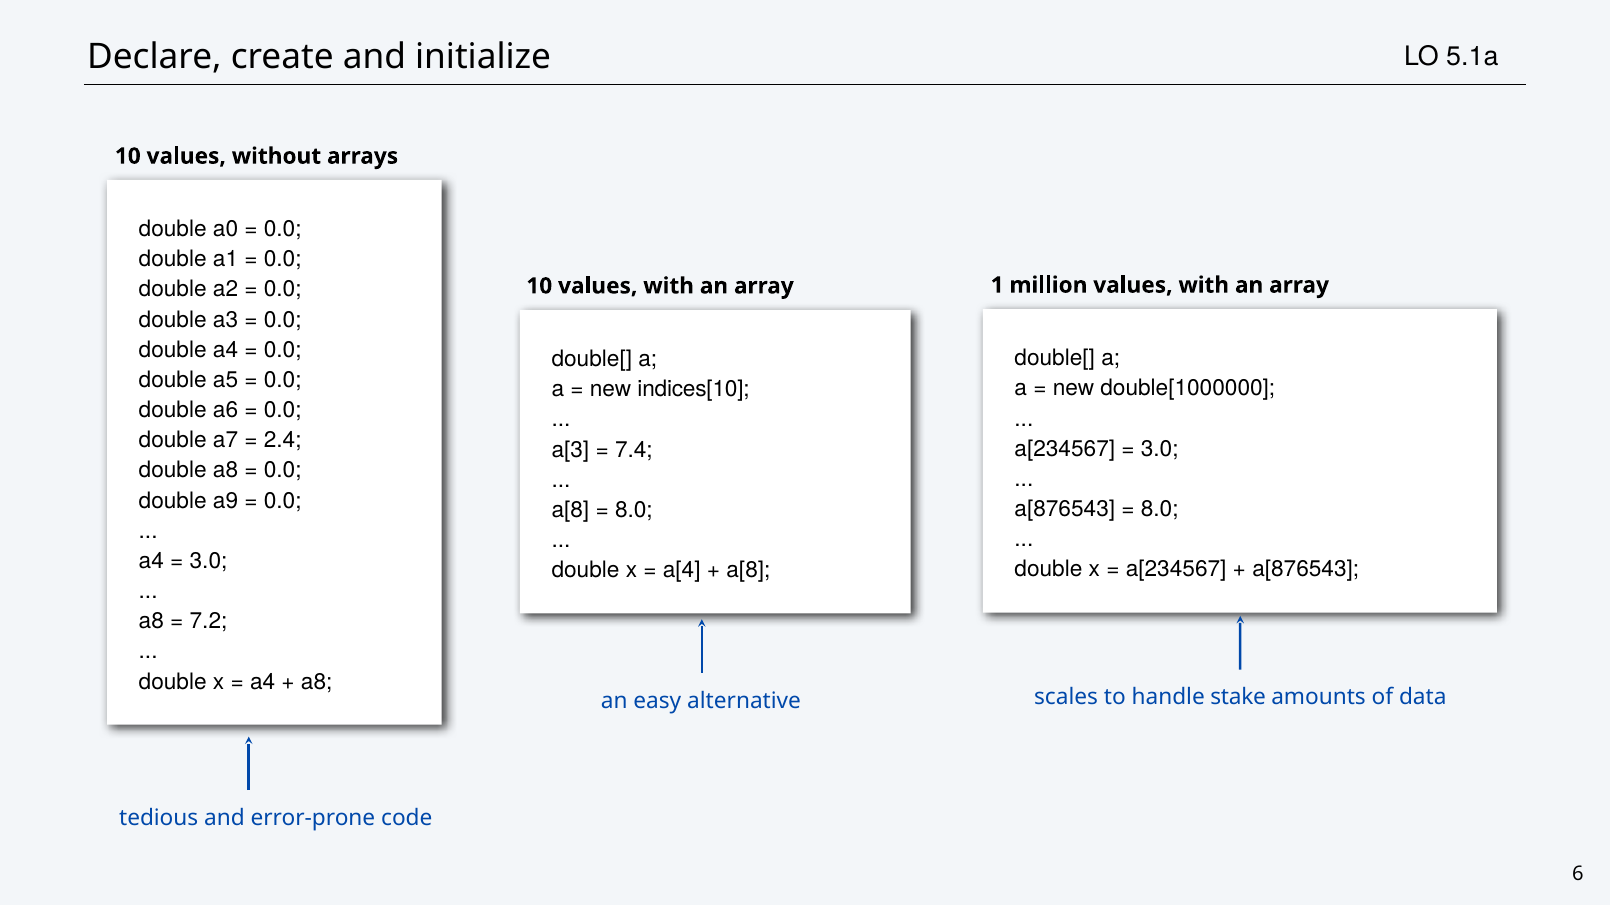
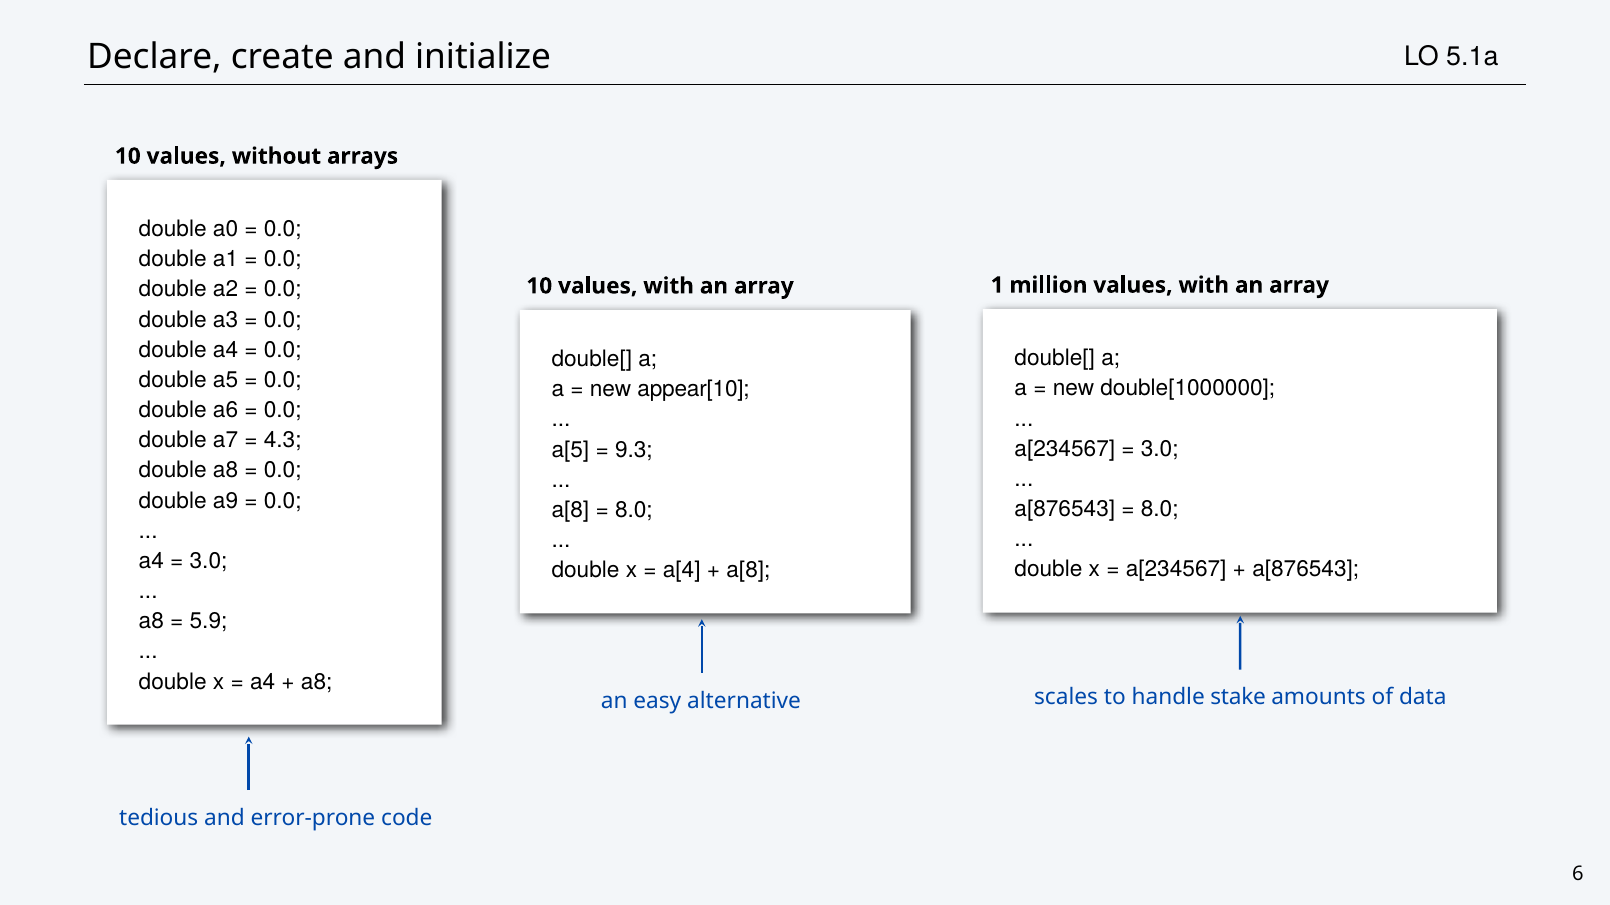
indices[10: indices[10 -> appear[10 (694, 390)
2.4: 2.4 -> 4.3 (283, 441)
a[3: a[3 -> a[5 (570, 450)
7.4: 7.4 -> 9.3 (634, 450)
7.2: 7.2 -> 5.9 (209, 622)
